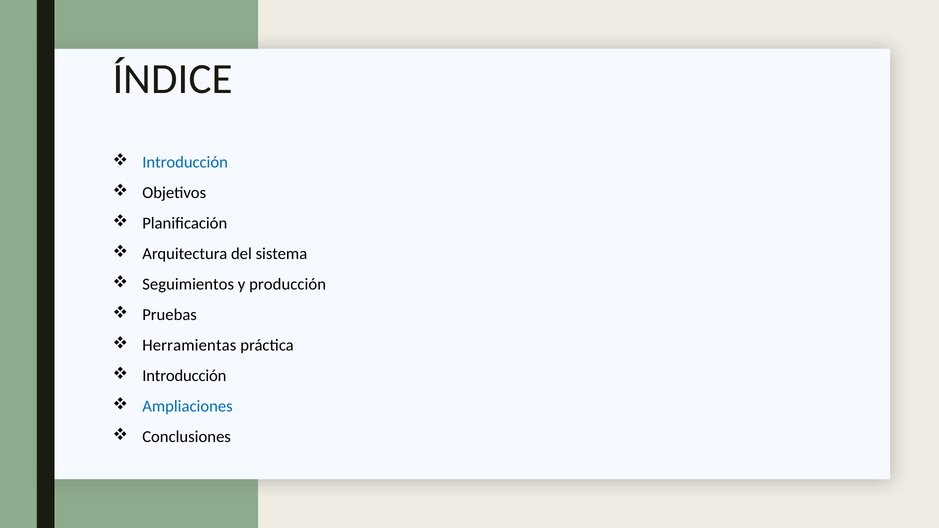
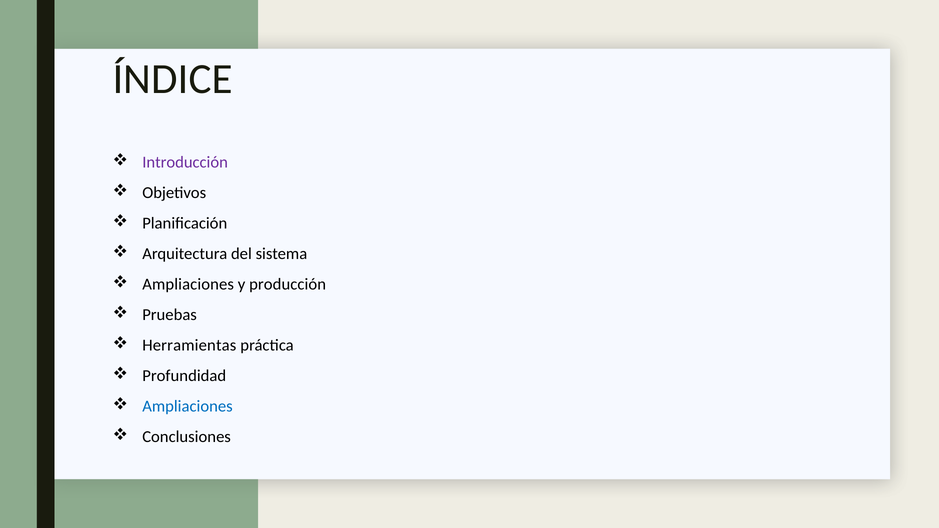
Introducción colour: blue -> purple (185, 162)
Seguimientos: Seguimientos -> Ampliaciones (188, 284)
Introducción: Introducción -> Profundidad (184, 376)
